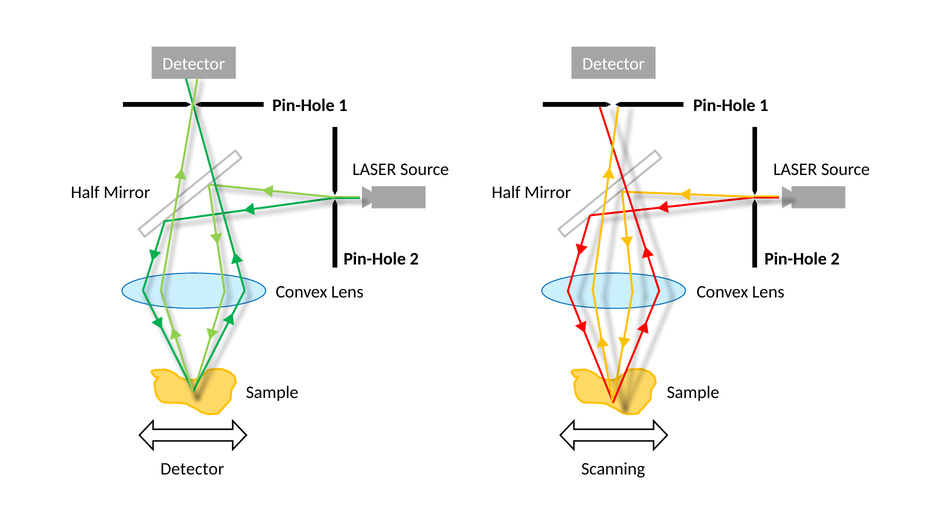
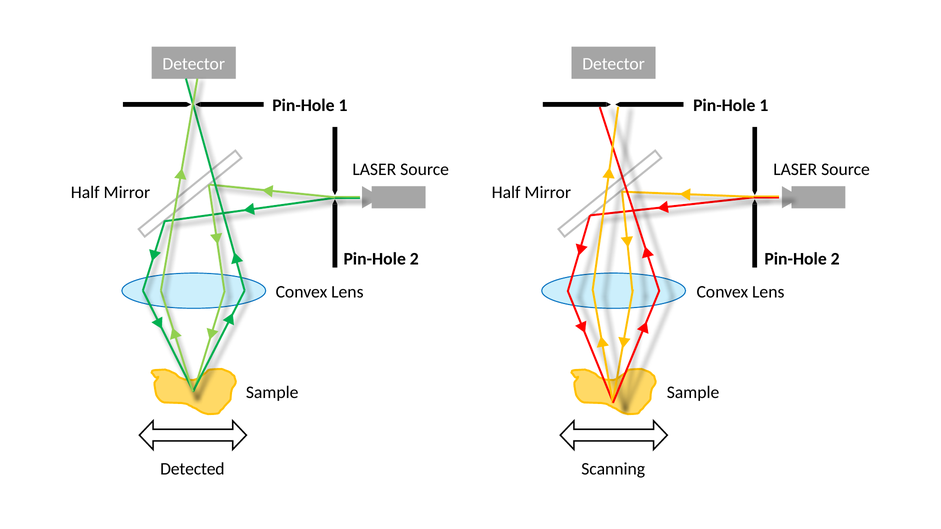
Detector: Detector -> Detected (192, 469)
